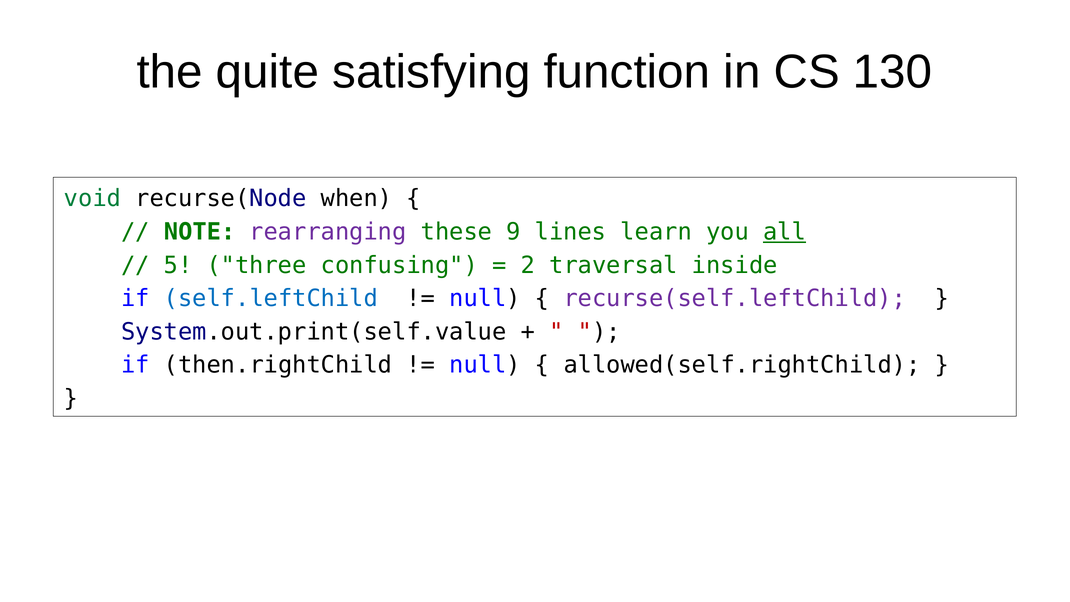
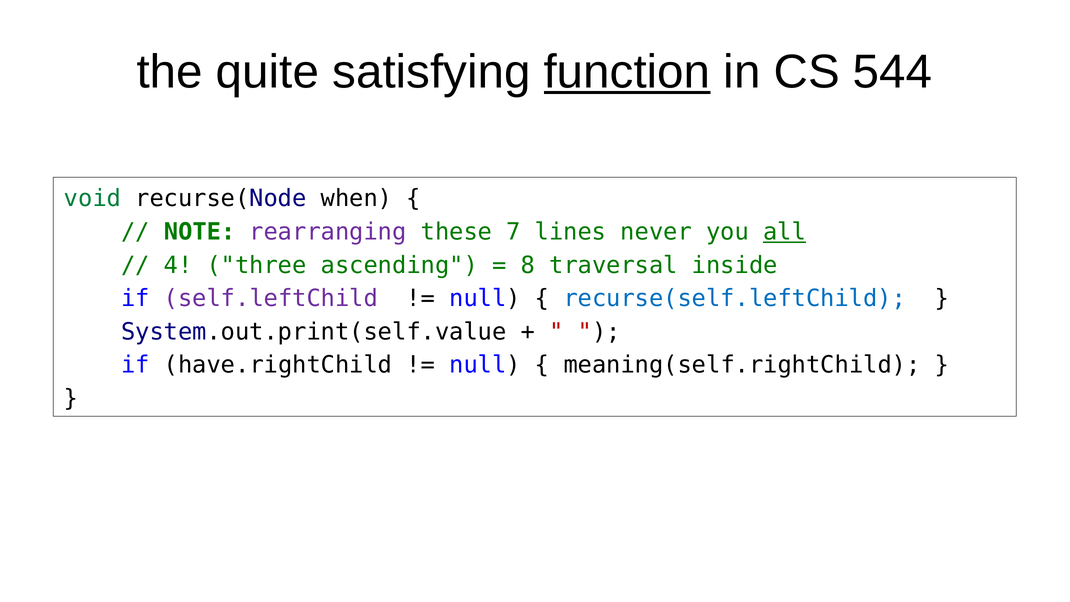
function underline: none -> present (627, 72)
130: 130 -> 544 (893, 72)
9: 9 -> 7 (513, 232)
learn: learn -> never (656, 232)
5: 5 -> 4 (178, 265)
confusing: confusing -> ascending (399, 265)
2: 2 -> 8 (528, 265)
self.leftChild colour: blue -> purple (271, 298)
recurse(self.leftChild colour: purple -> blue (735, 298)
then.rightChild: then.rightChild -> have.rightChild (278, 365)
allowed(self.rightChild: allowed(self.rightChild -> meaning(self.rightChild (742, 365)
